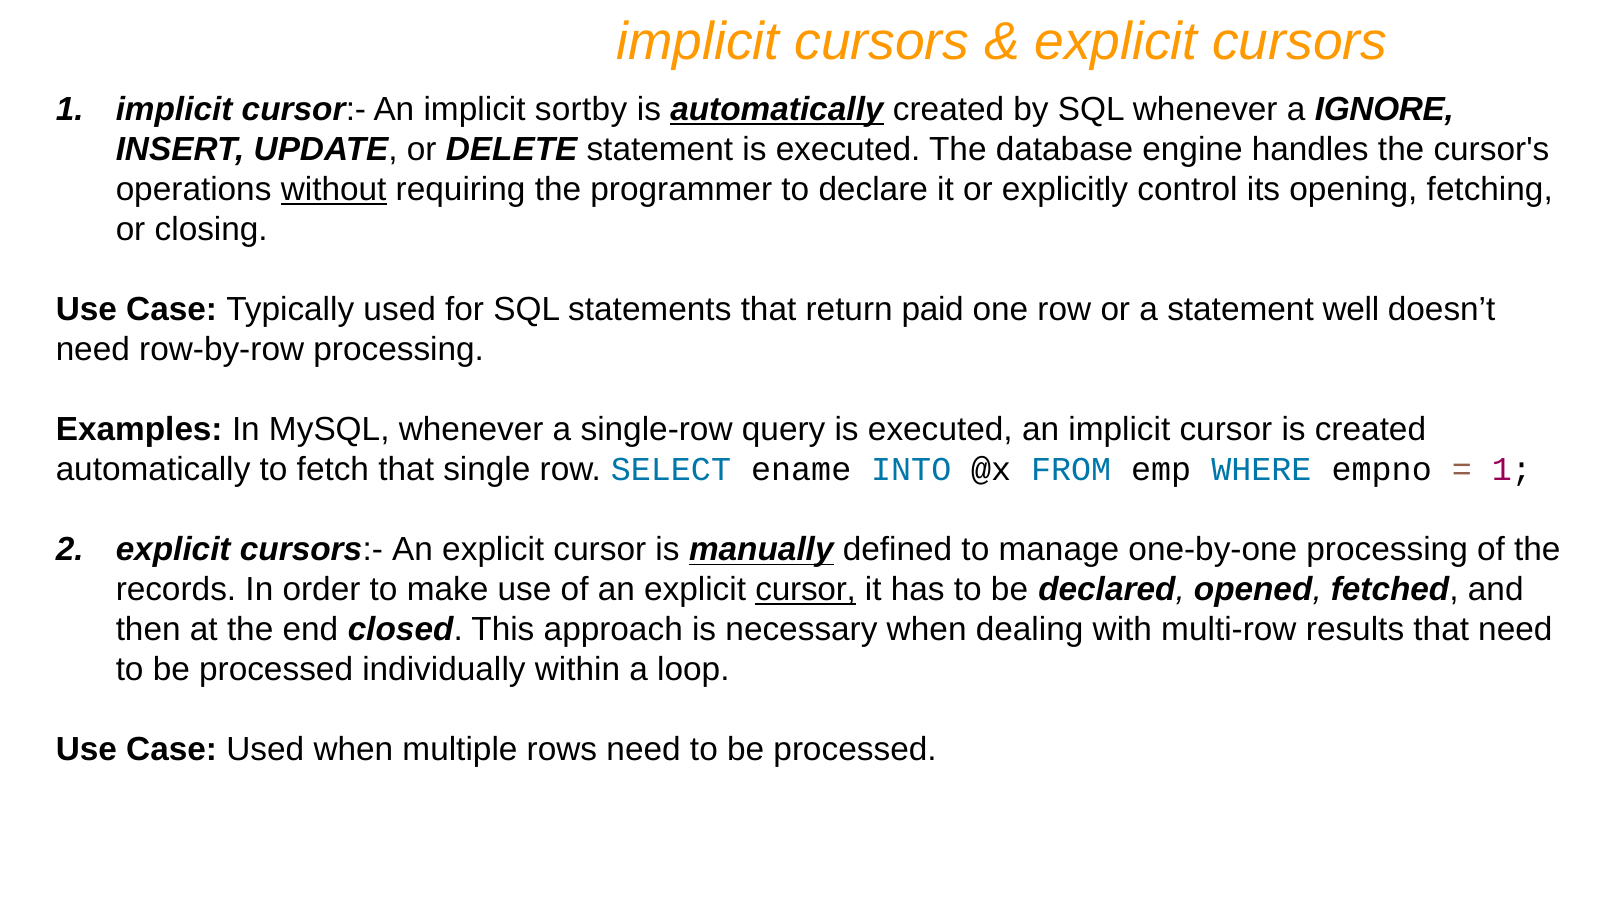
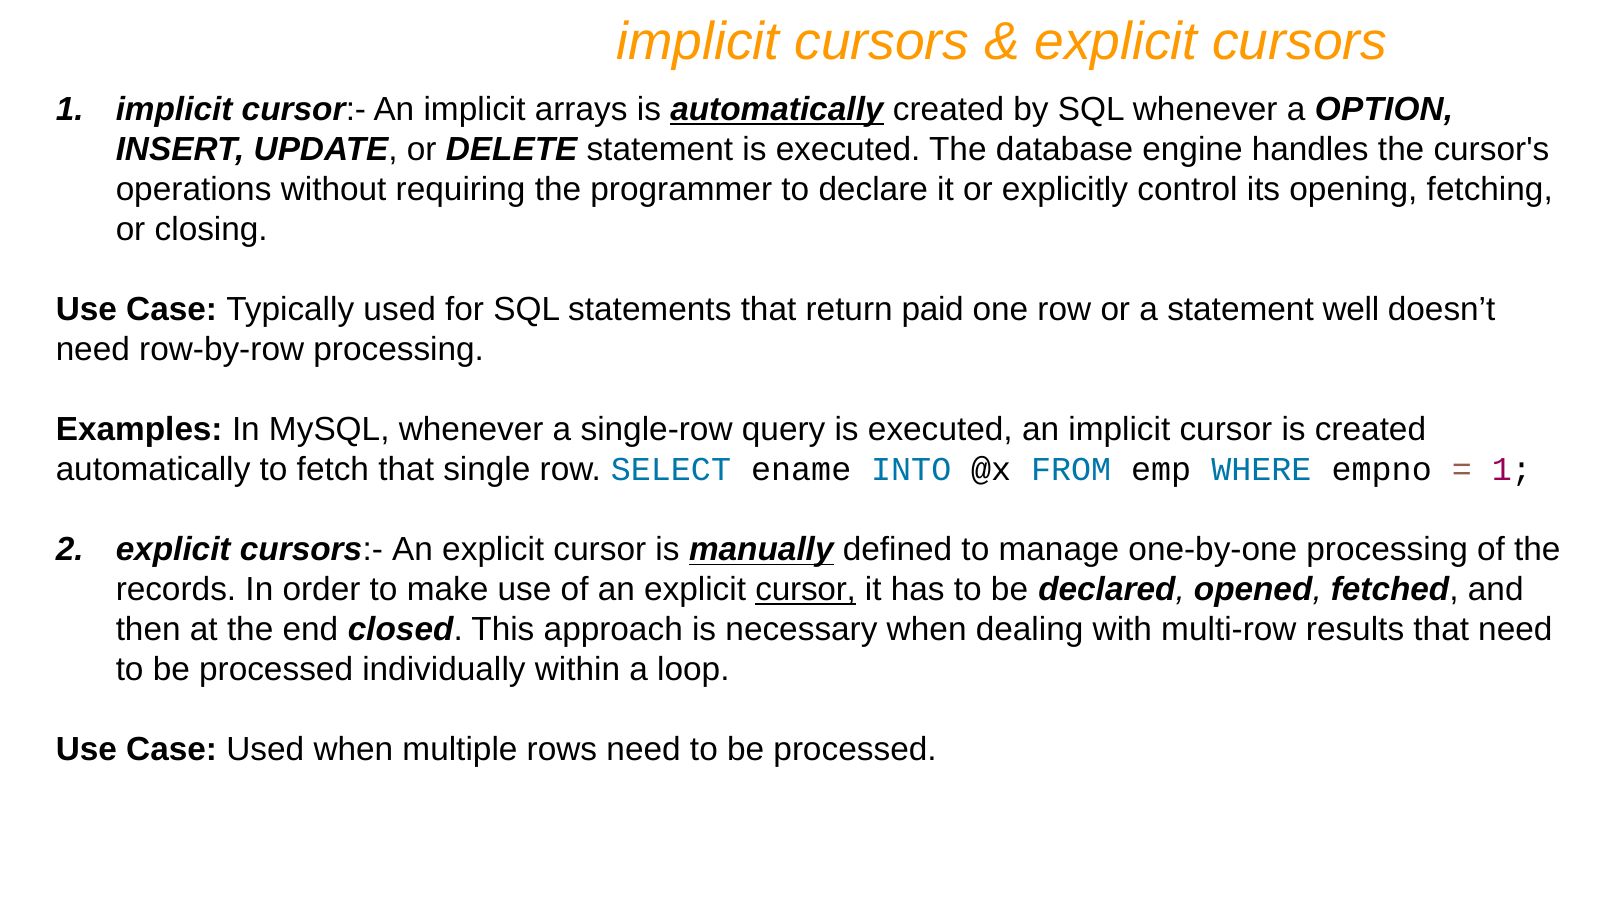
sortby: sortby -> arrays (581, 110)
IGNORE: IGNORE -> OPTION (1384, 110)
without underline: present -> none (334, 190)
